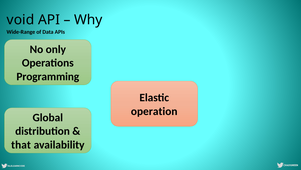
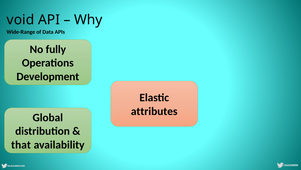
only: only -> fully (56, 49)
Programming: Programming -> Development (48, 76)
operation: operation -> attributes (154, 111)
